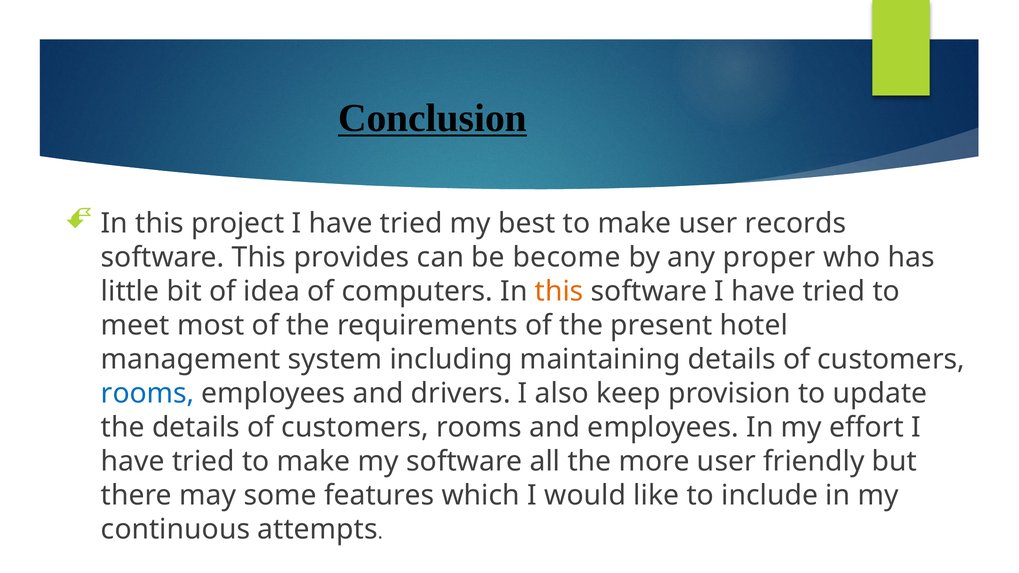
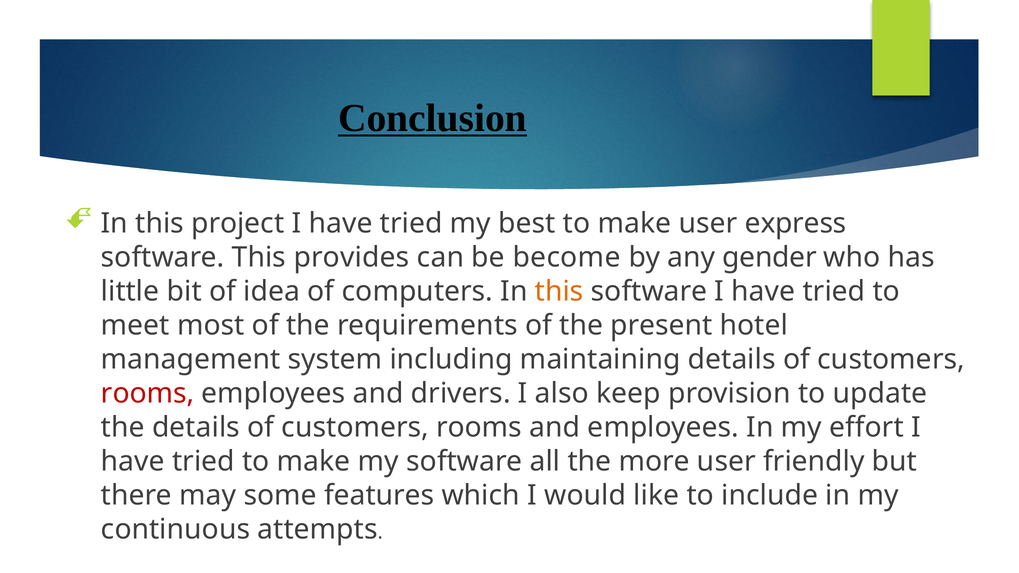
records: records -> express (796, 224)
proper: proper -> gender (769, 258)
rooms colour: blue -> red (148, 393)
